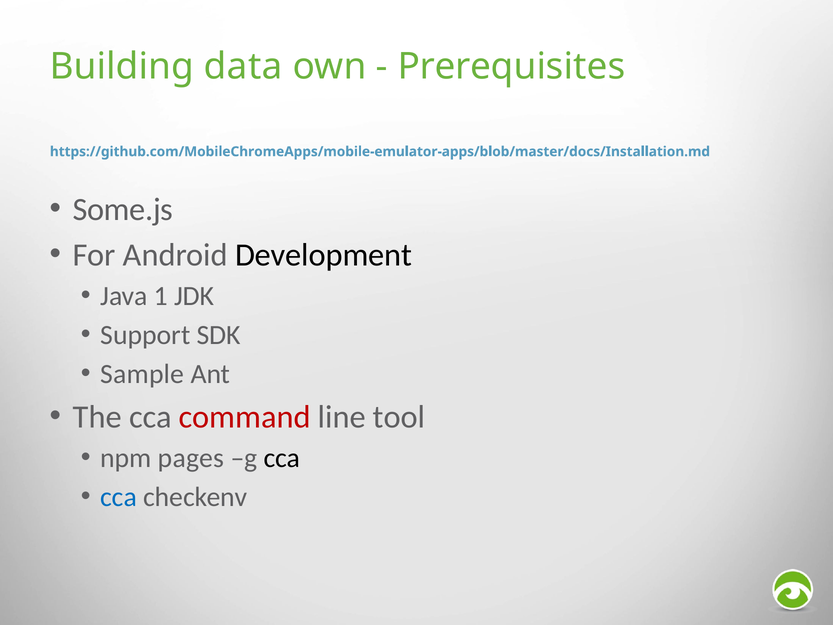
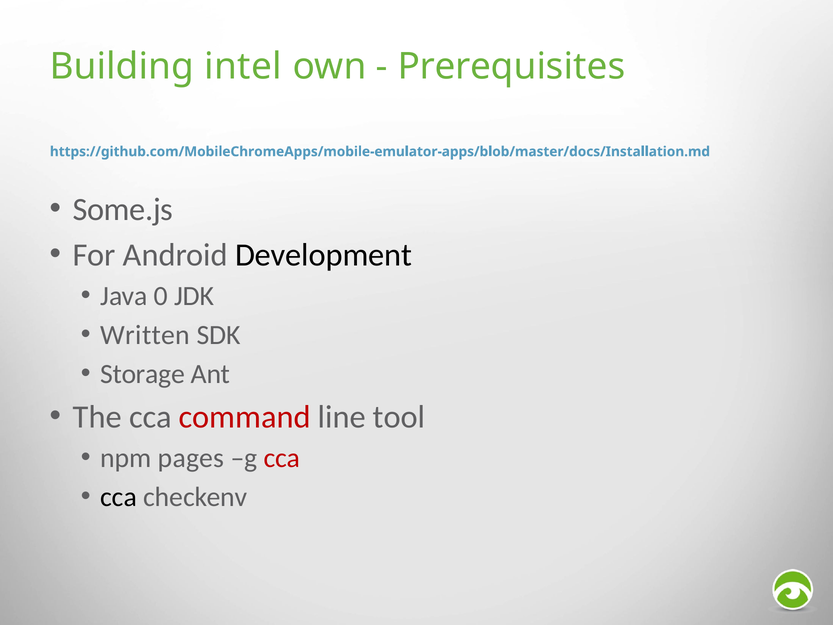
data: data -> intel (243, 67)
1: 1 -> 0 (161, 296)
Support: Support -> Written (145, 335)
Sample: Sample -> Storage (142, 374)
cca colour: black -> red (282, 458)
cca colour: blue -> black (119, 497)
